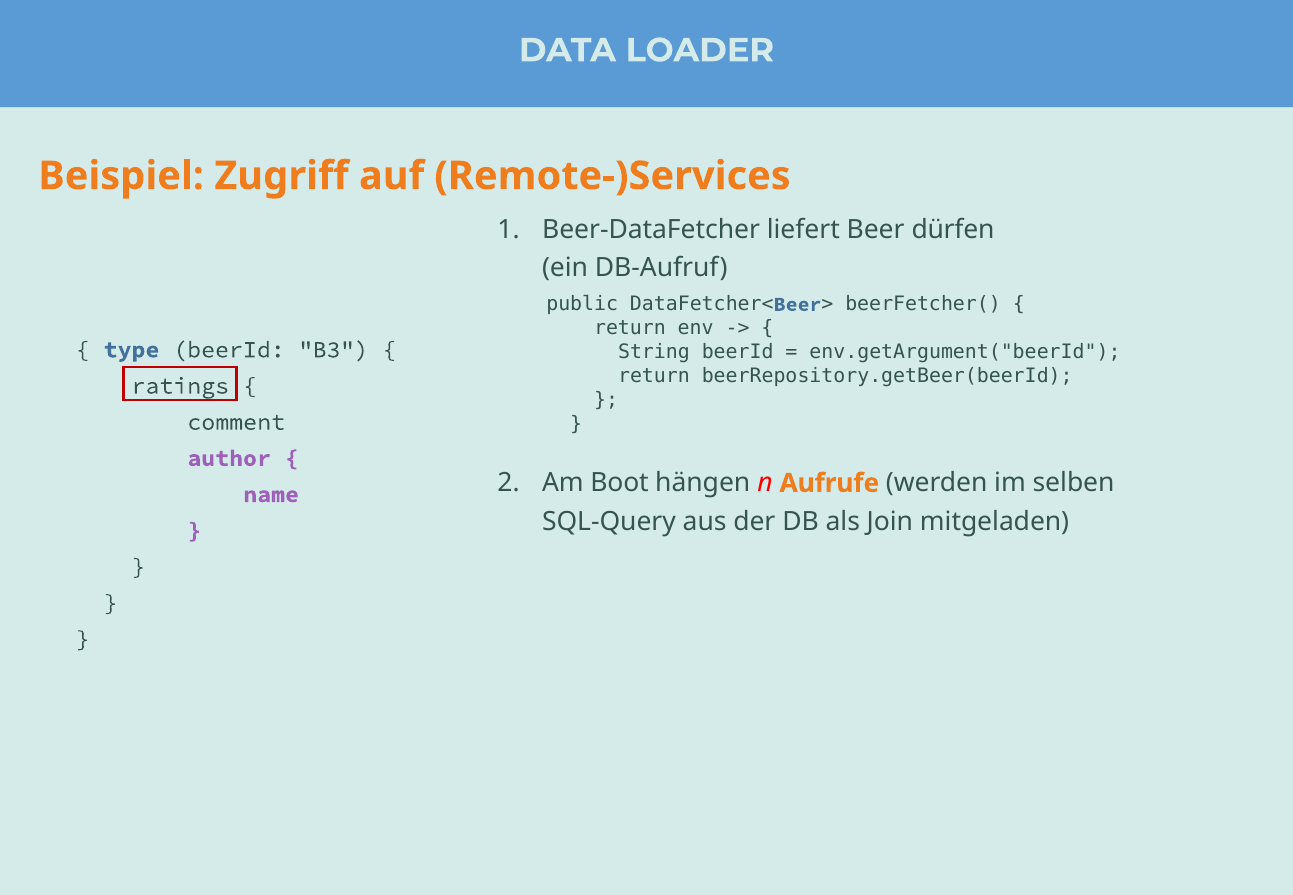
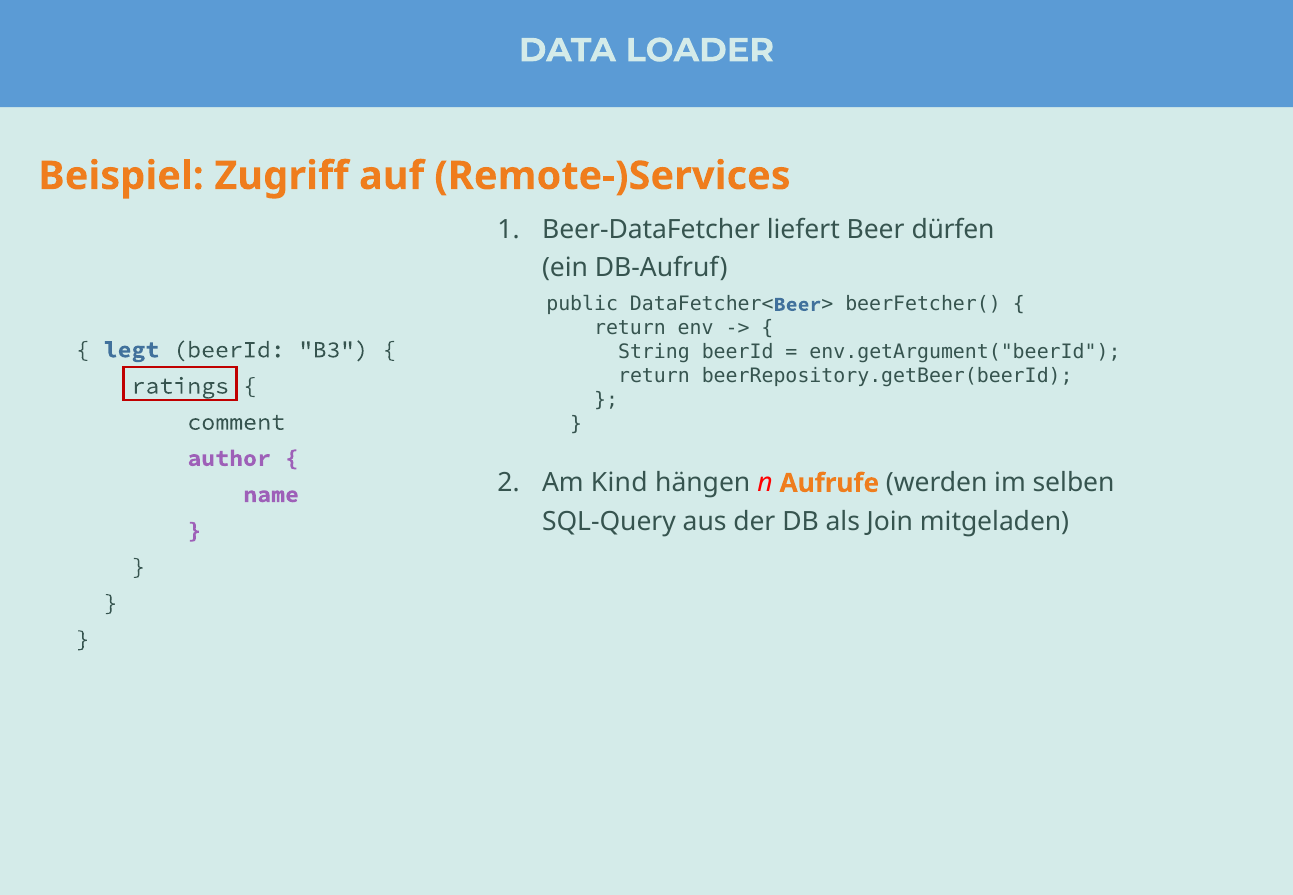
type: type -> legt (131, 350)
Boot: Boot -> Kind (619, 483)
